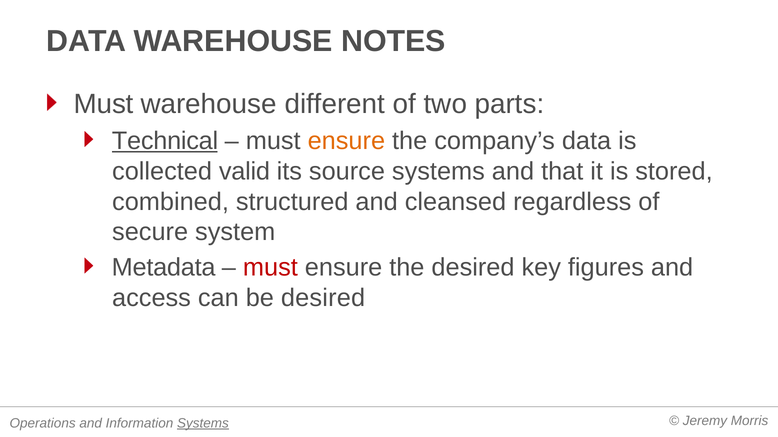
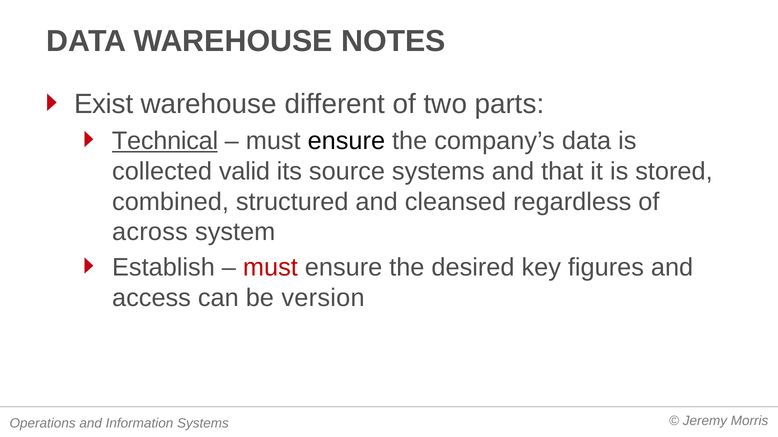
Must: Must -> Exist (104, 104)
ensure colour: orange -> black (346, 141)
secure: secure -> across (150, 232)
Metadata: Metadata -> Establish (163, 268)
be desired: desired -> version (323, 298)
Systems underline: present -> none (203, 424)
